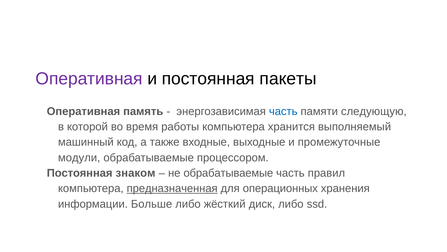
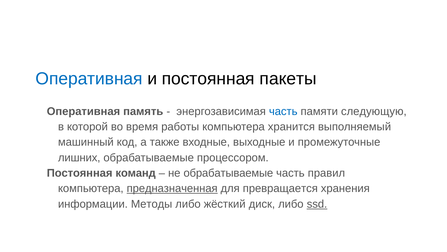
Оперативная colour: purple -> blue (89, 79)
модули: модули -> лишних (79, 157)
знаком: знаком -> команд (136, 173)
операционных: операционных -> превращается (280, 188)
Больше: Больше -> Методы (152, 204)
ssd underline: none -> present (317, 204)
